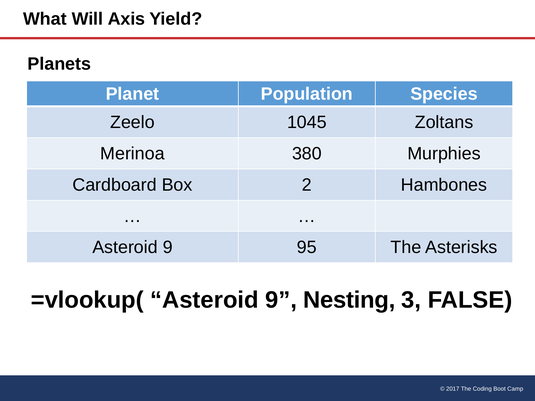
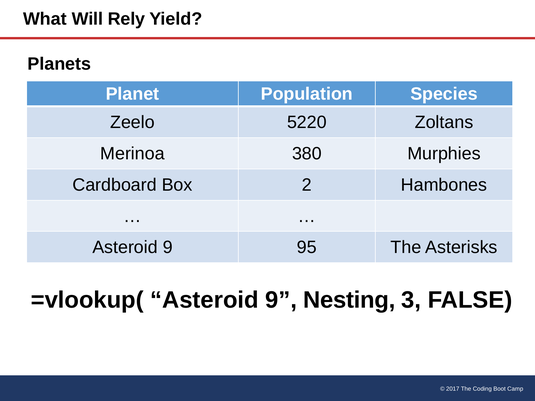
Axis: Axis -> Rely (127, 19)
1045: 1045 -> 5220 (307, 122)
